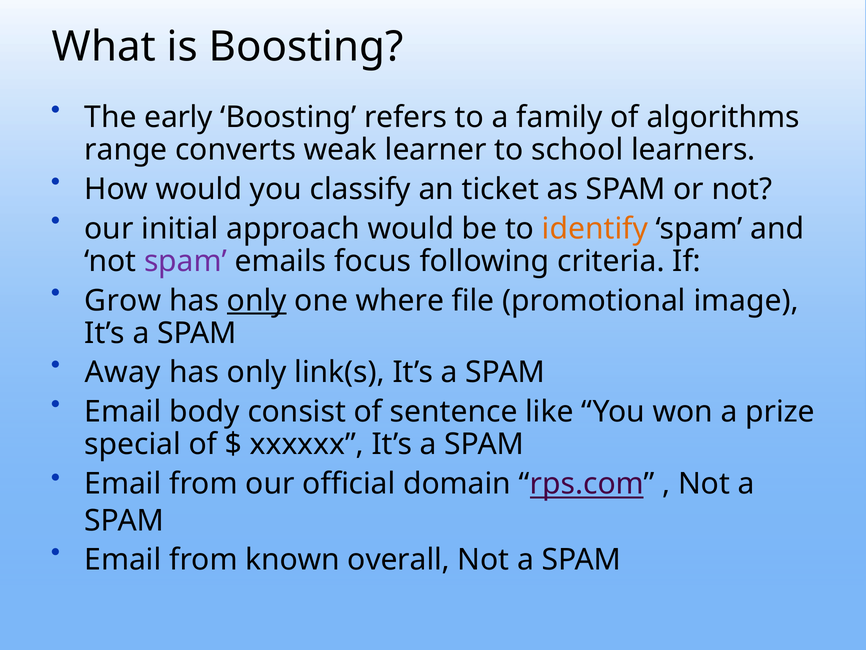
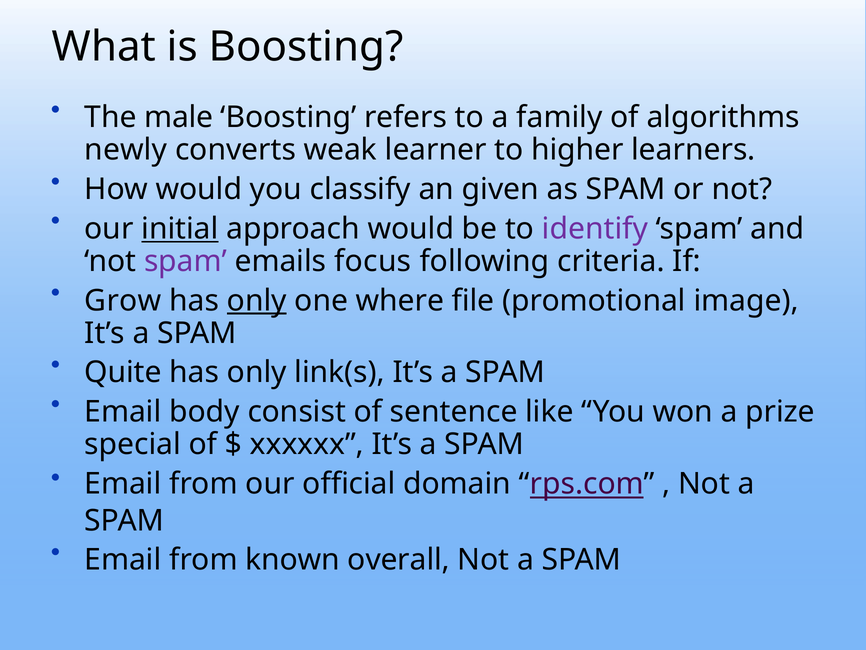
early: early -> male (179, 117)
range: range -> newly (126, 150)
school: school -> higher (577, 150)
ticket: ticket -> given (500, 189)
initial underline: none -> present (180, 229)
identify colour: orange -> purple (595, 229)
Away: Away -> Quite (123, 372)
